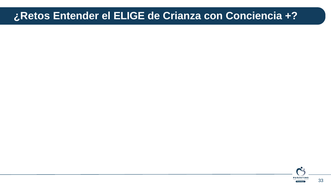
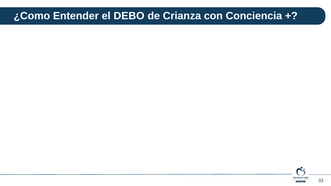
¿Retos: ¿Retos -> ¿Como (32, 16)
ELIGE: ELIGE -> DEBO (129, 16)
